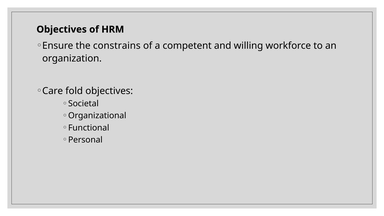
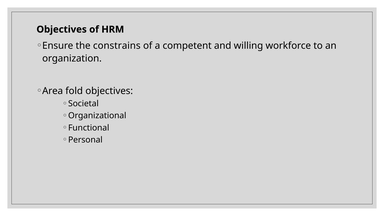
Care: Care -> Area (53, 91)
